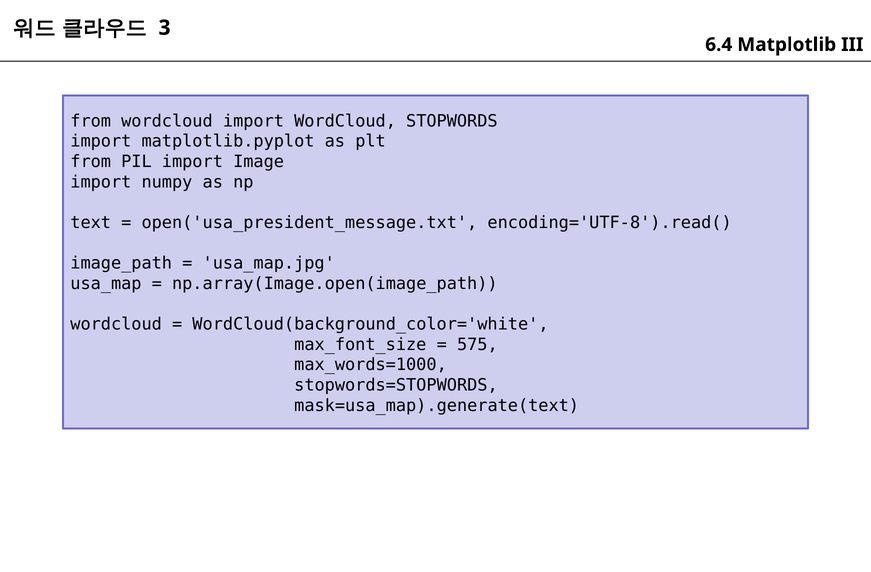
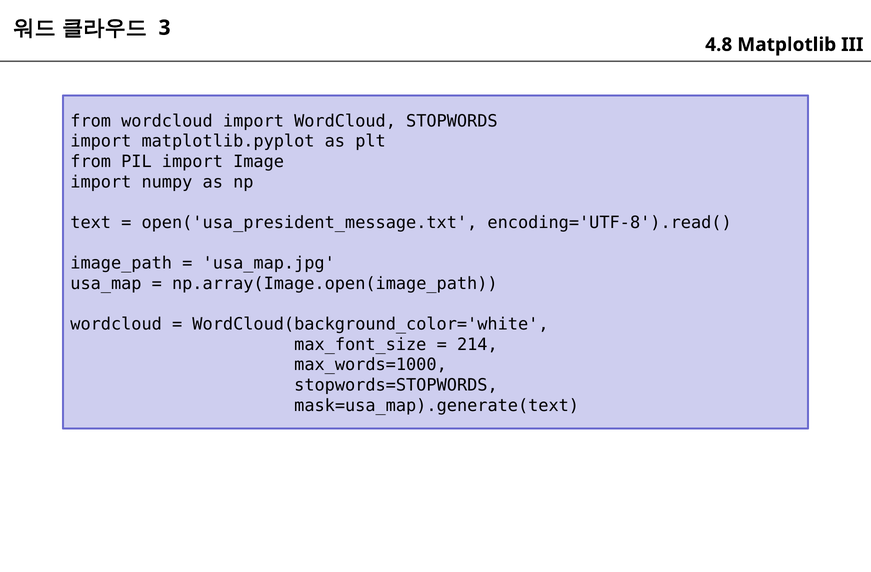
6.4: 6.4 -> 4.8 (719, 45)
575: 575 -> 214 (477, 345)
